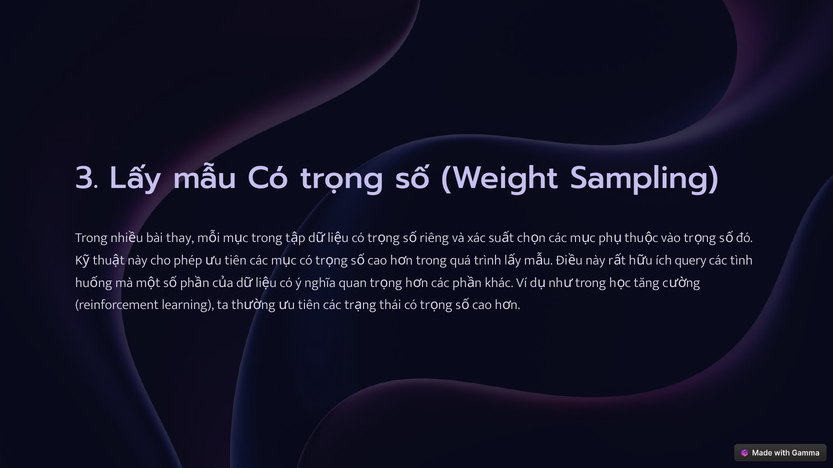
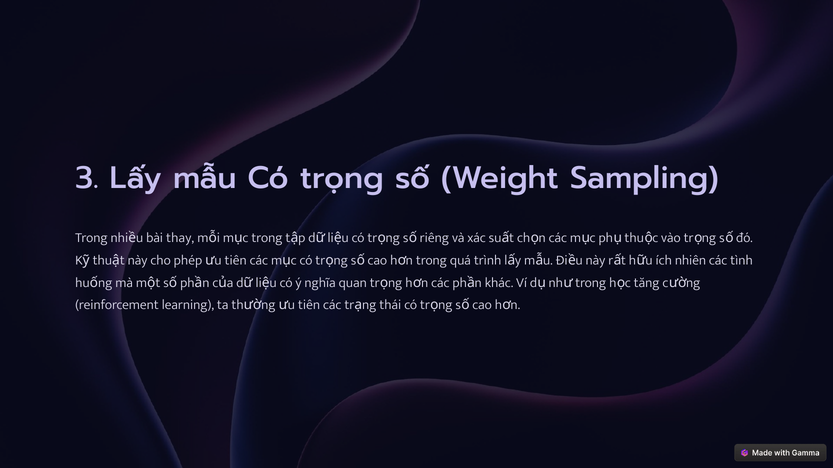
query: query -> nhiên (691, 260)
